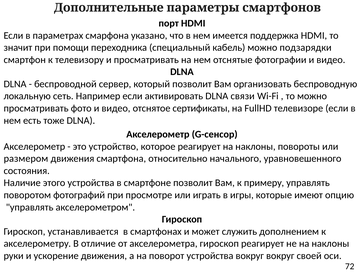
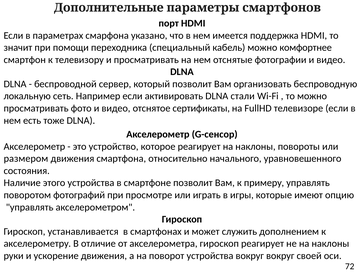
подзарядки: подзарядки -> комфортнее (306, 48)
связи: связи -> стали (243, 96)
